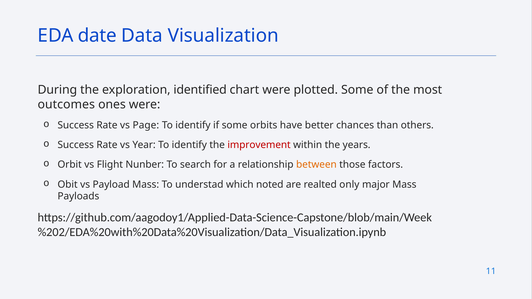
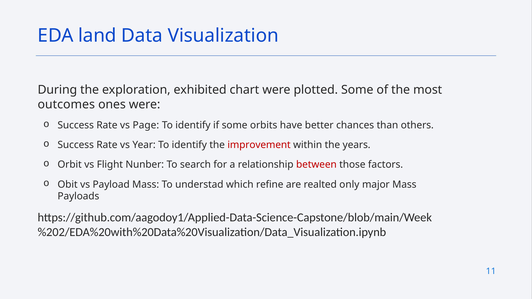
date: date -> land (97, 36)
identified: identified -> exhibited (200, 90)
between colour: orange -> red (316, 165)
noted: noted -> refine (270, 185)
